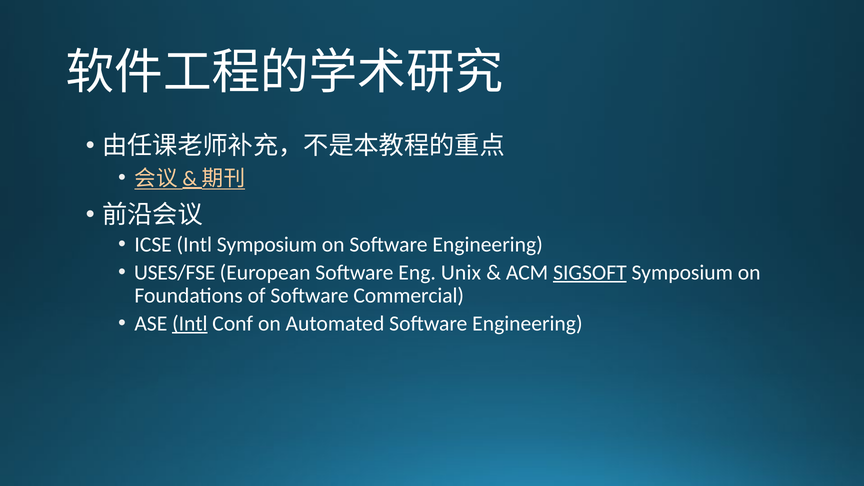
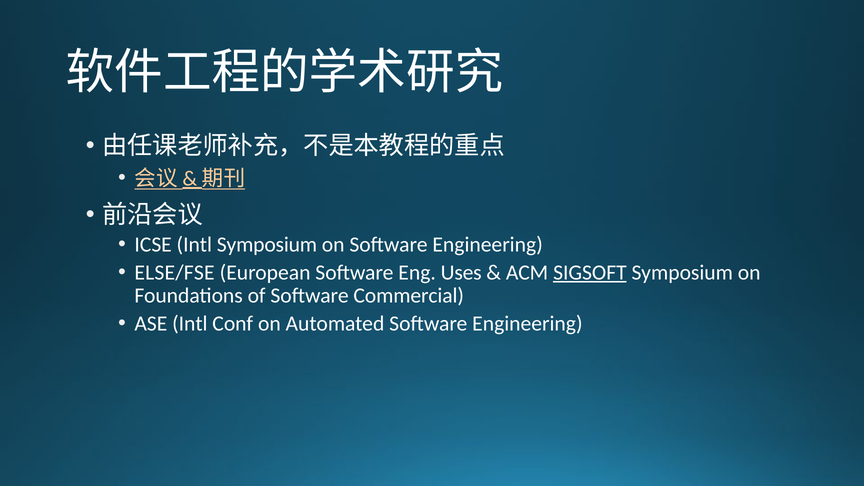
USES/FSE: USES/FSE -> ELSE/FSE (175, 272)
Unix: Unix -> Uses (461, 272)
Intl underline: present -> none (190, 324)
